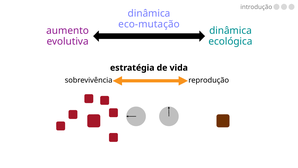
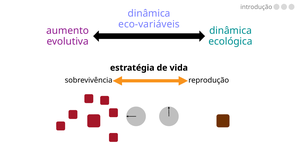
eco-mutação: eco-mutação -> eco-variáveis (149, 24)
